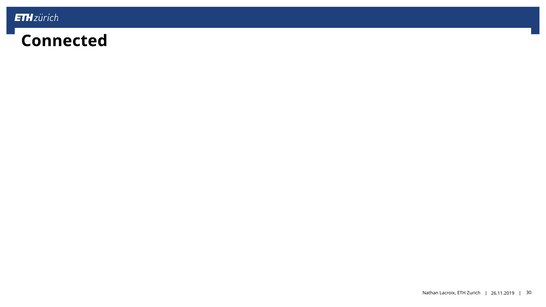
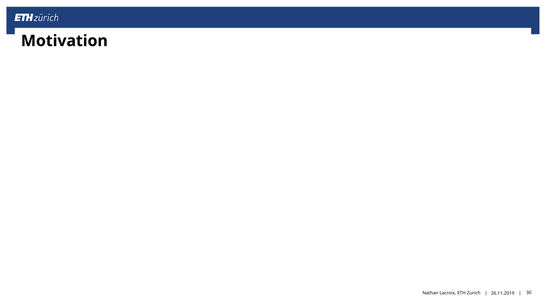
Connected: Connected -> Motivation (64, 41)
